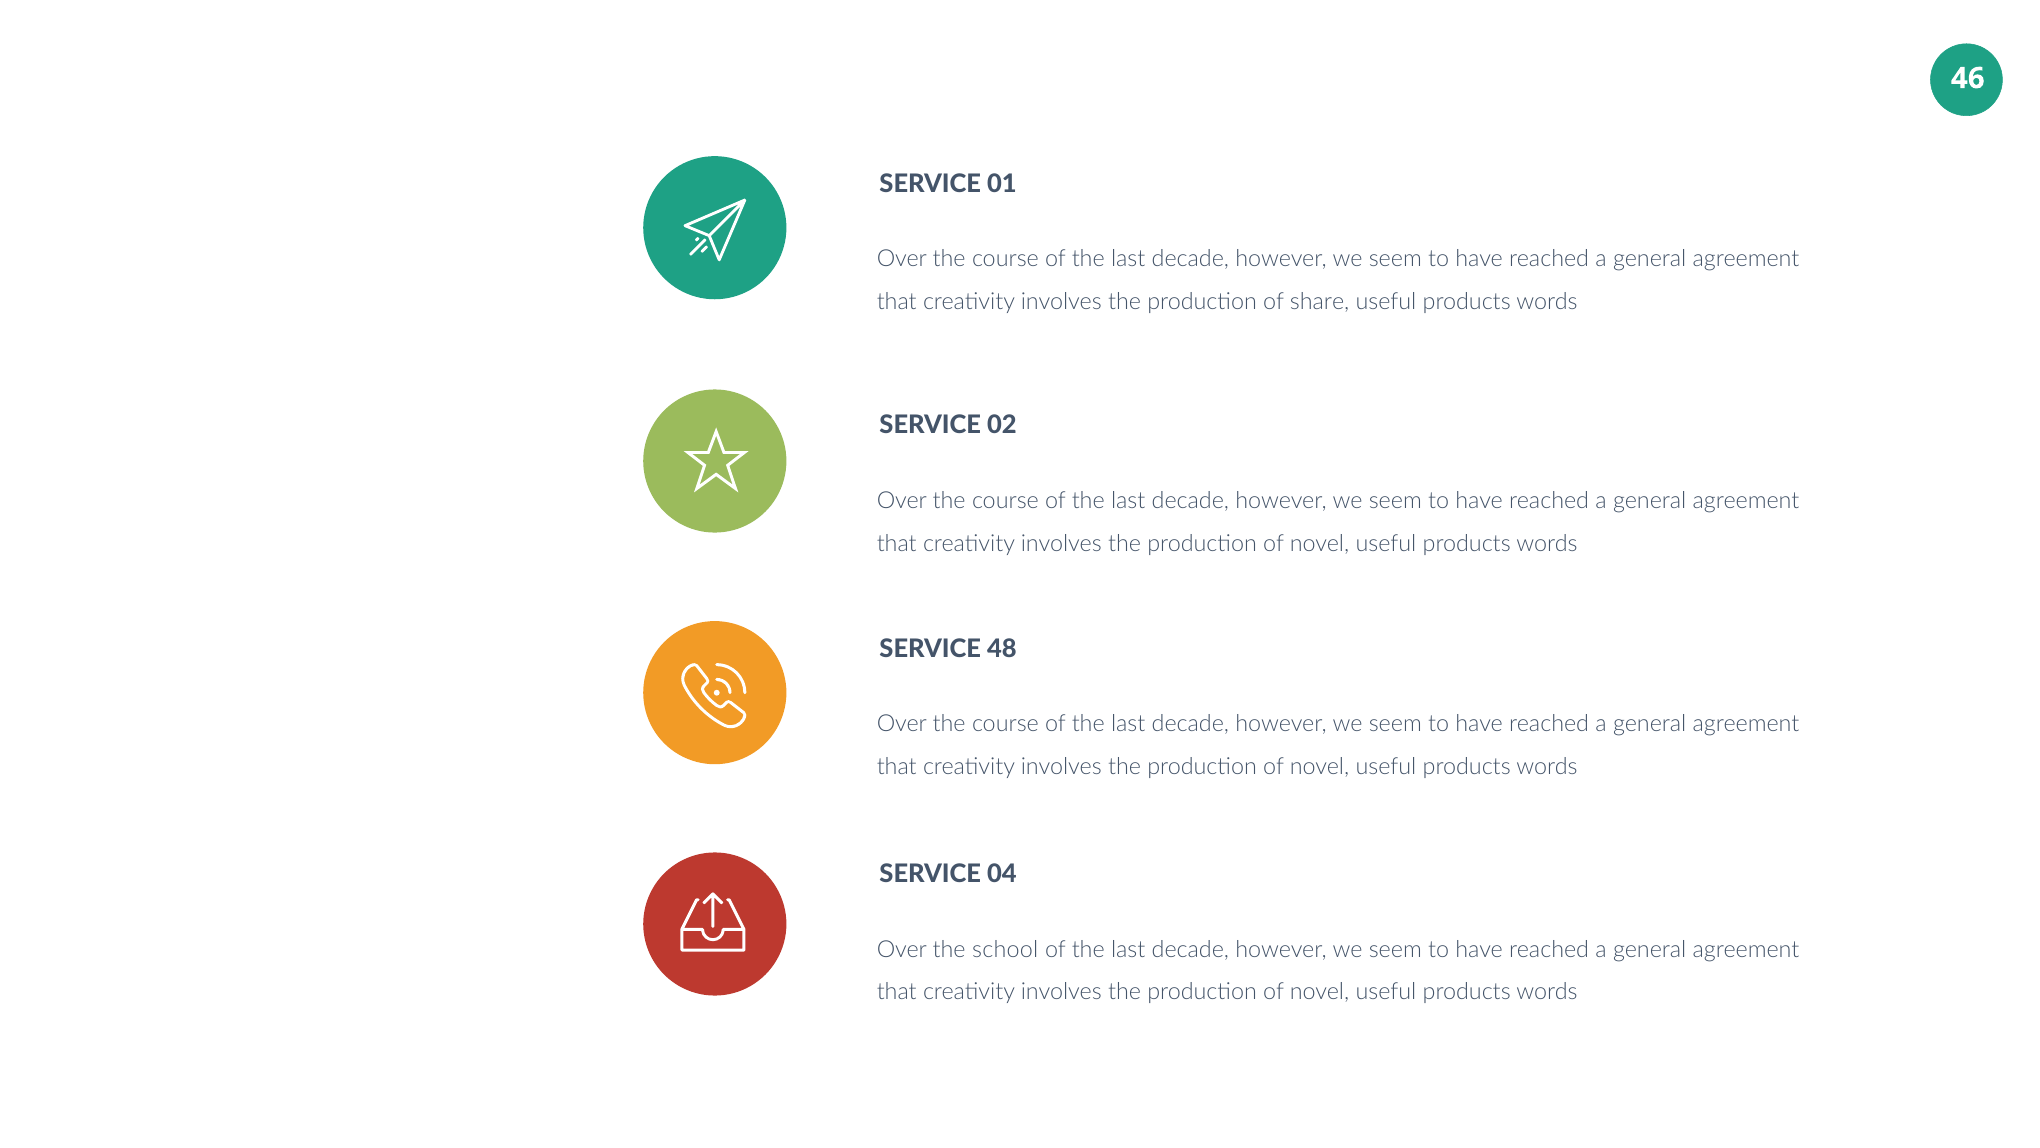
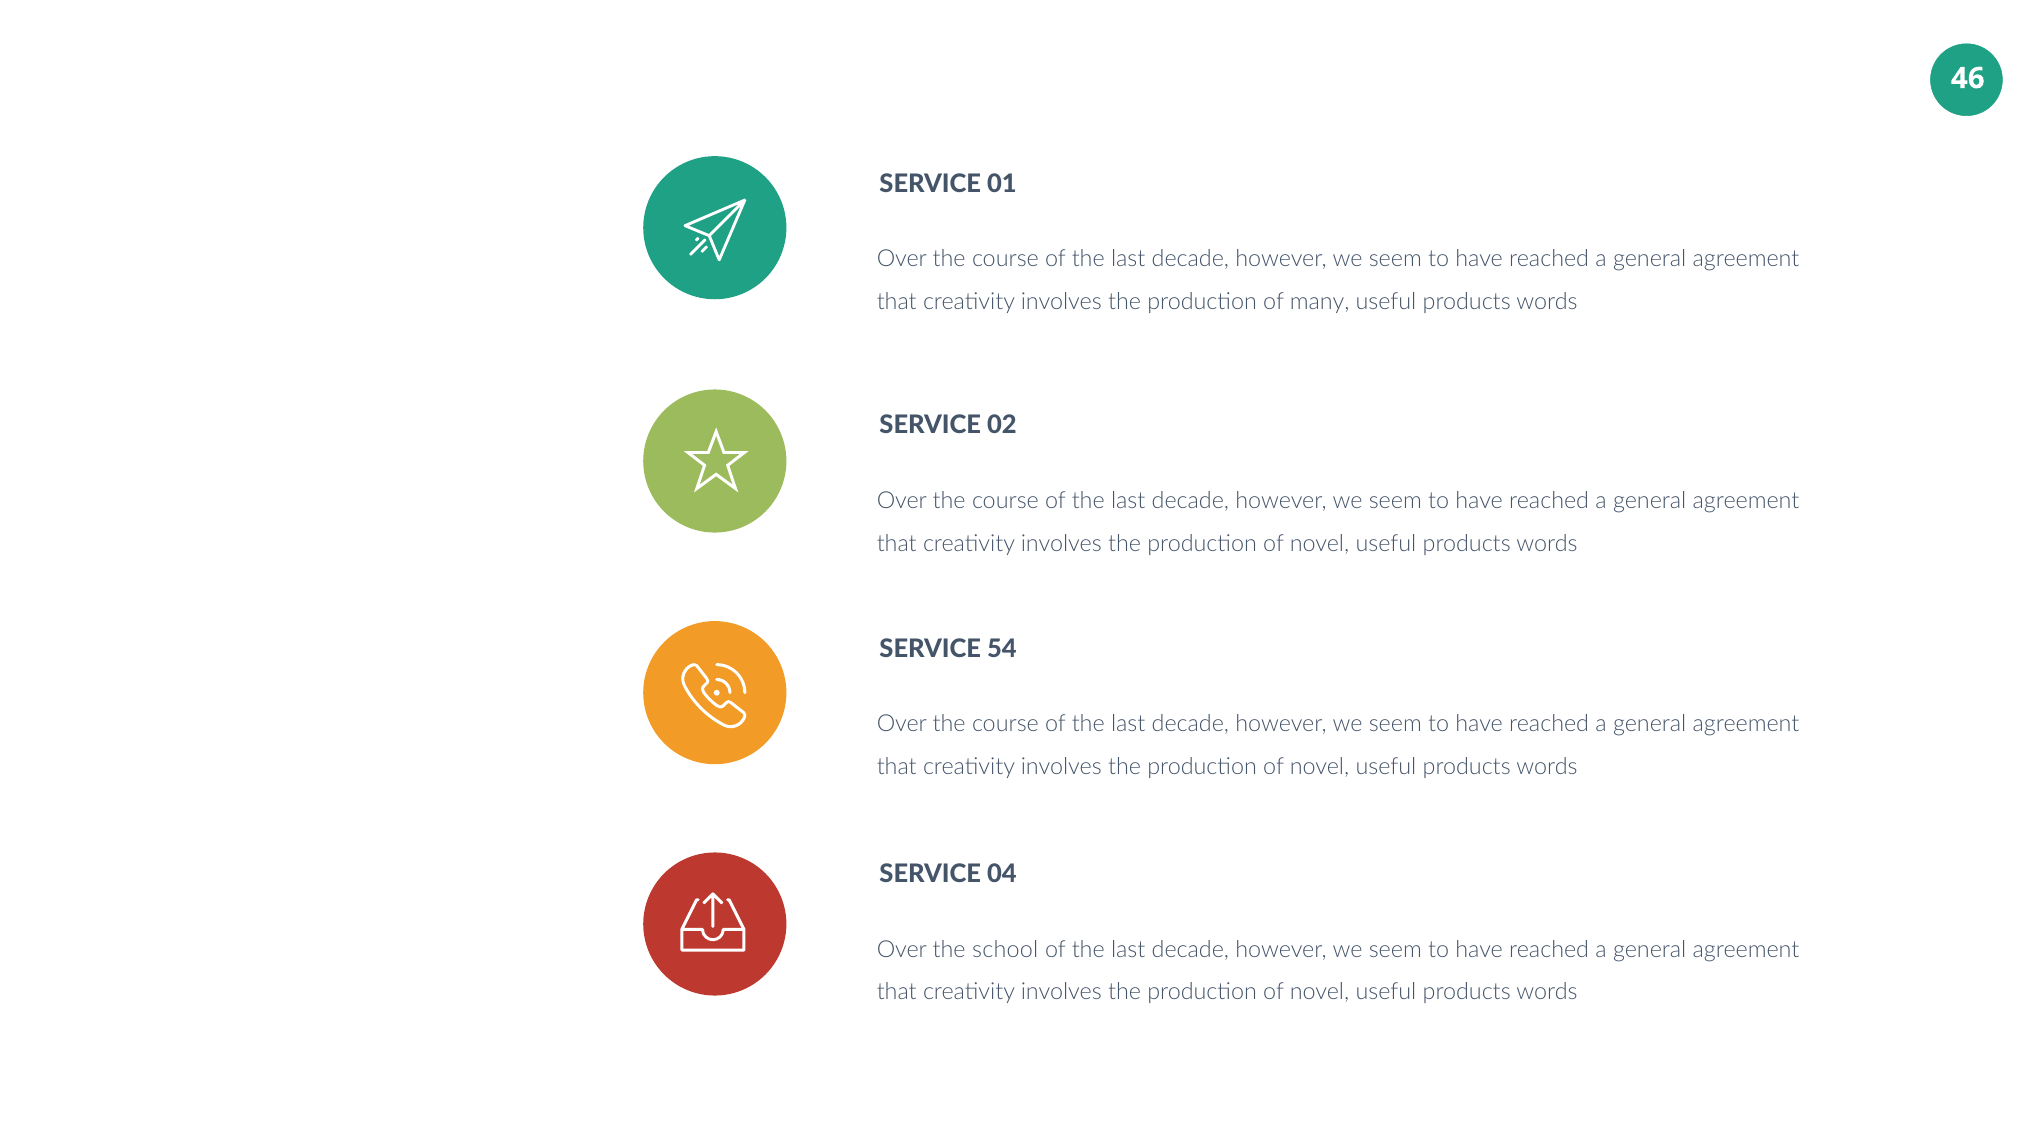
share: share -> many (1320, 302)
48: 48 -> 54 (1002, 649)
